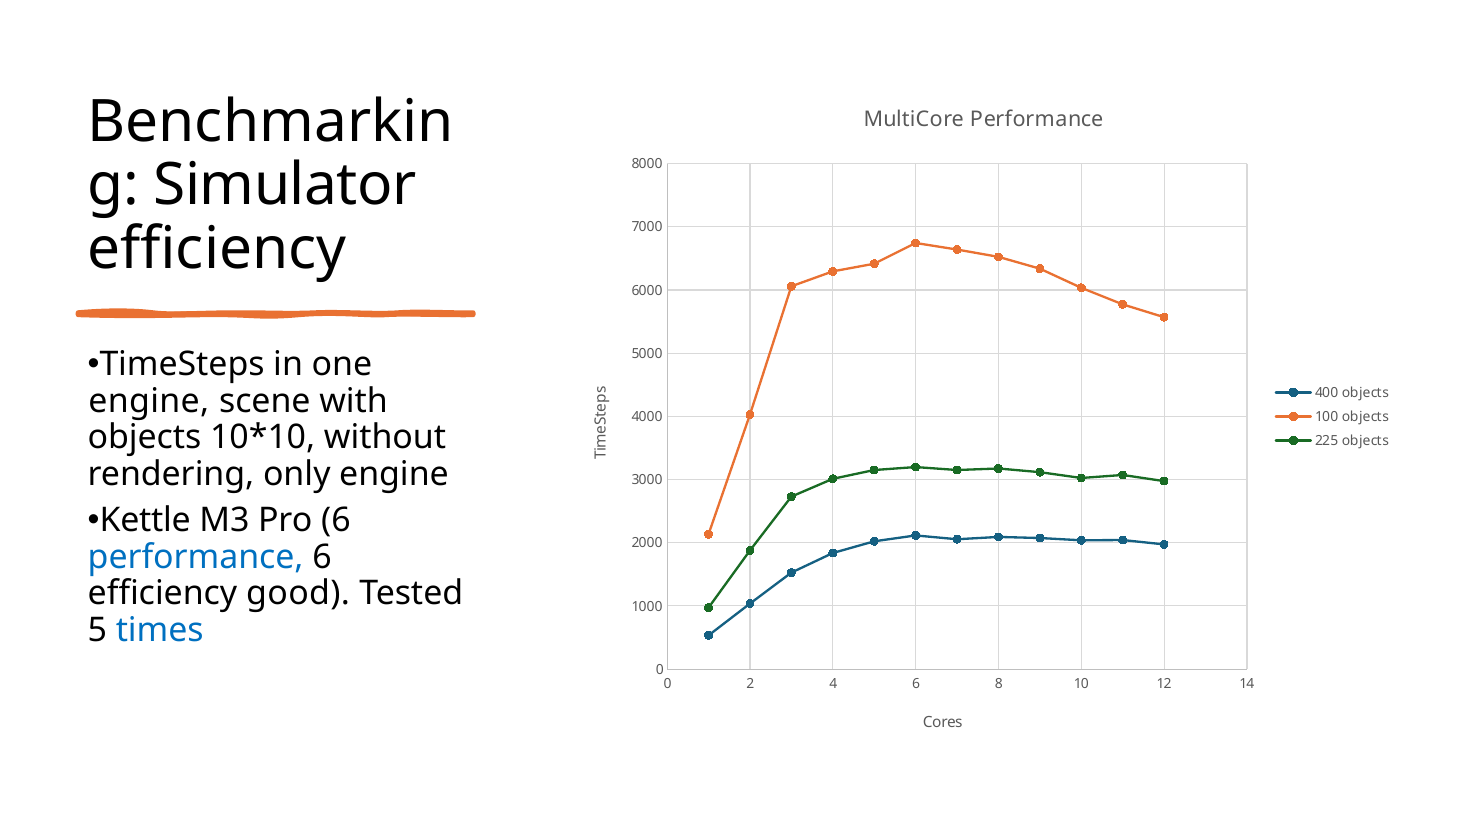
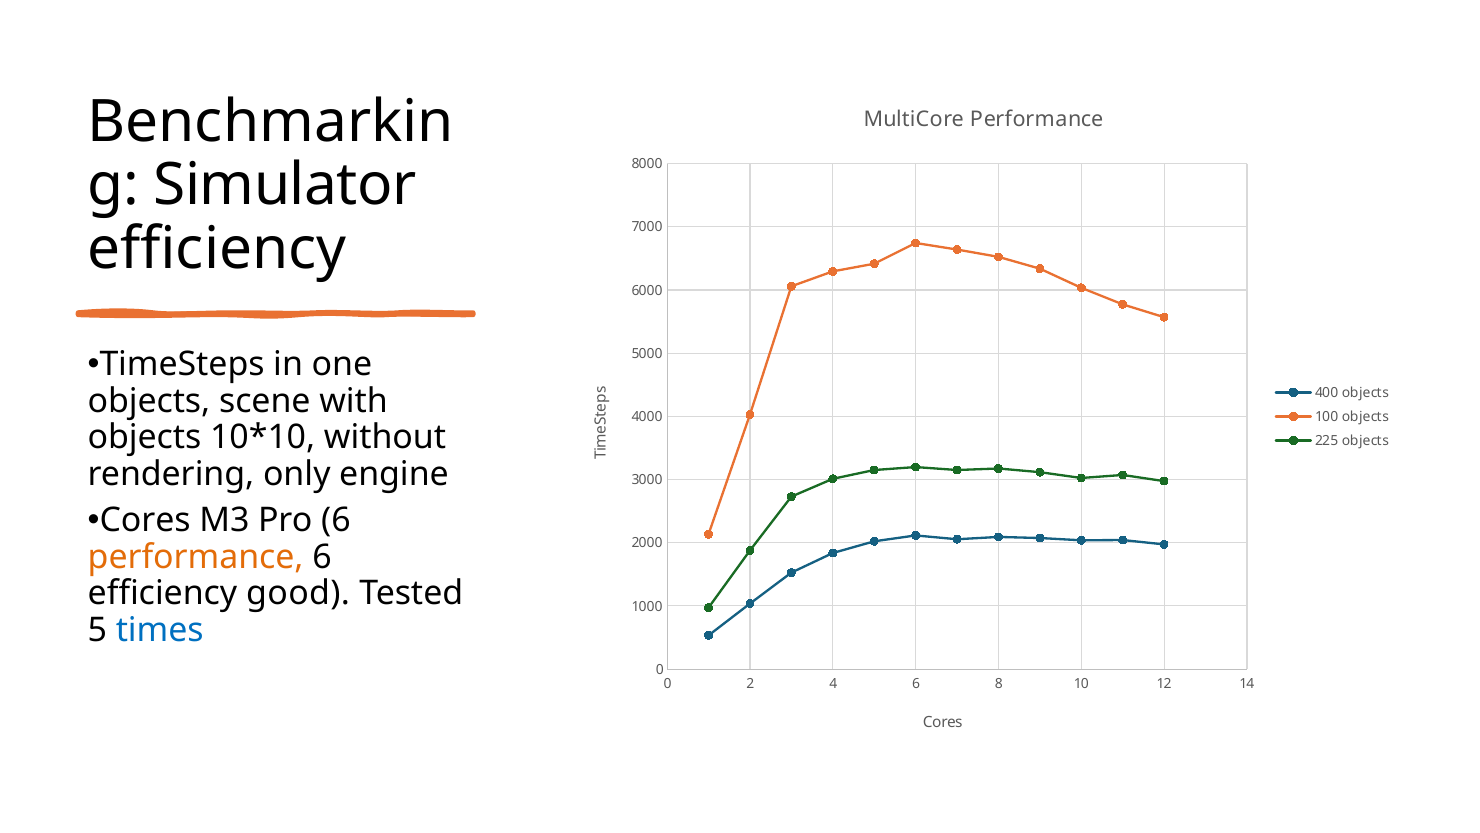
engine: engine -> objects (149, 401)
Kettle: Kettle -> Cores (145, 520)
performance colour: blue -> orange (196, 557)
